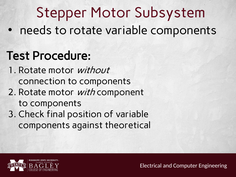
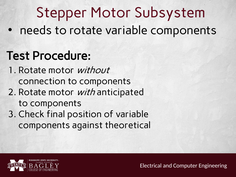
component: component -> anticipated (120, 92)
